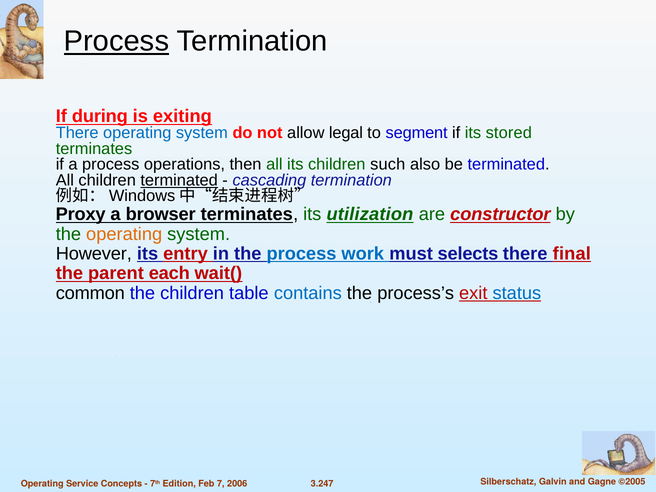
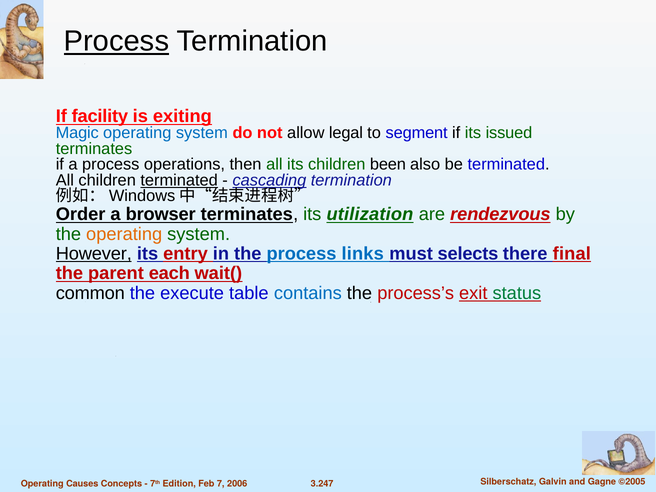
during: during -> facility (100, 116)
There: There -> Magic (77, 133)
stored: stored -> issued (509, 133)
such: such -> been (388, 165)
cascading underline: none -> present (269, 180)
Proxy: Proxy -> Order (81, 214)
constructor: constructor -> rendezvous (500, 214)
However underline: none -> present (94, 254)
work: work -> links (363, 254)
the children: children -> execute (192, 293)
process’s colour: black -> red (416, 293)
status colour: blue -> green (517, 293)
Service: Service -> Causes (82, 484)
